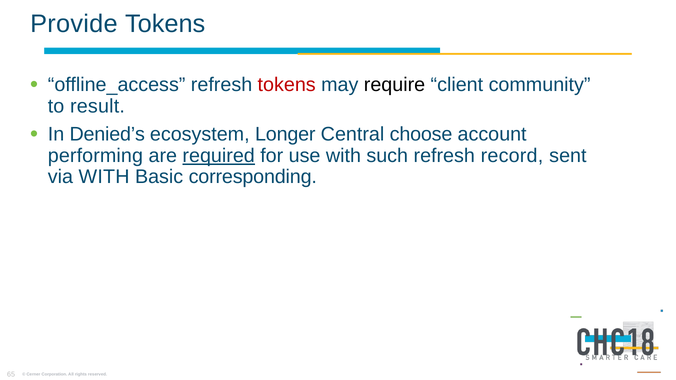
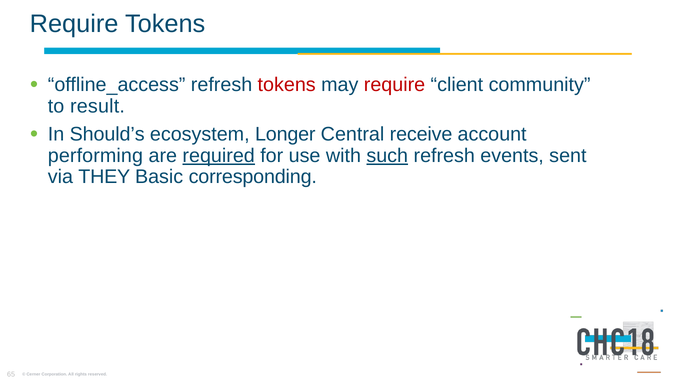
Provide: Provide -> Require (74, 24)
require colour: black -> red (394, 85)
Denied’s: Denied’s -> Should’s (107, 135)
choose: choose -> receive (421, 135)
such underline: none -> present (387, 156)
record: record -> events (512, 156)
via WITH: WITH -> THEY (104, 177)
